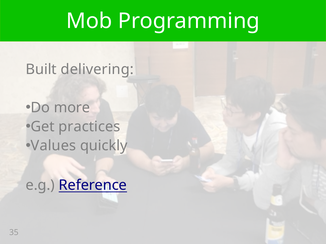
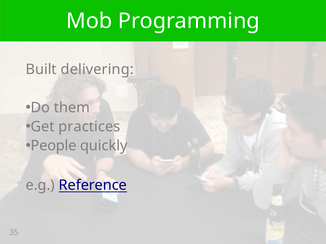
more: more -> them (72, 108)
Values: Values -> People (54, 146)
